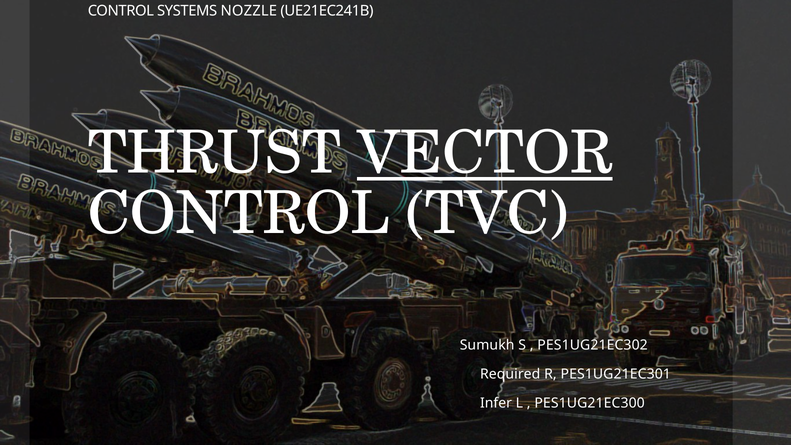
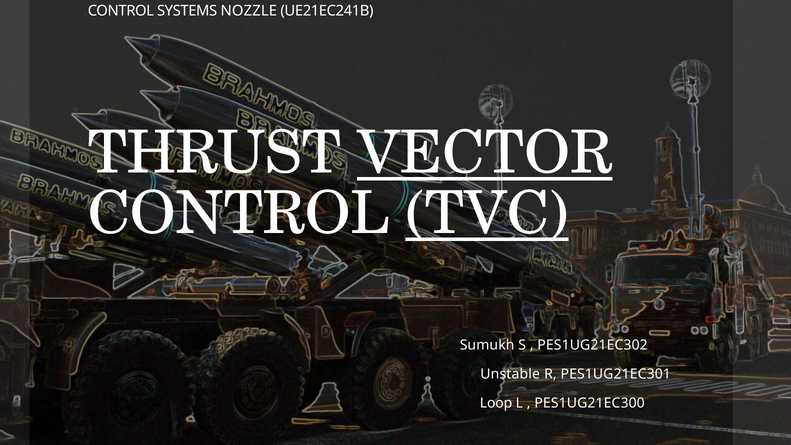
TVC underline: none -> present (487, 214)
Required: Required -> Unstable (510, 374)
Infer: Infer -> Loop (496, 403)
